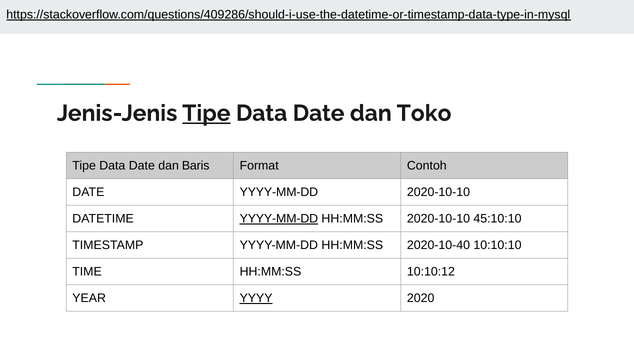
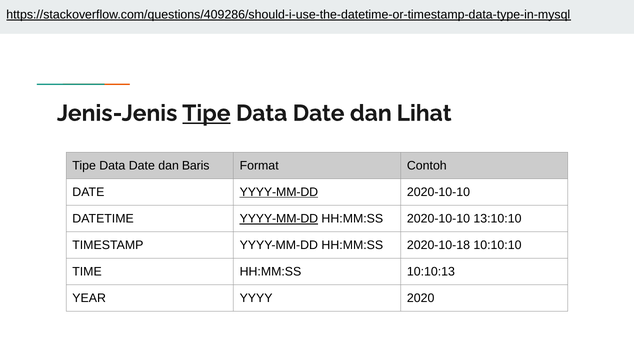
Toko: Toko -> Lihat (424, 113)
YYYY-MM-DD underline: none -> present (279, 192)
45:10:10: 45:10:10 -> 13:10:10 (497, 218)
2020-10-40: 2020-10-40 -> 2020-10-18 (438, 245)
10:10:12: 10:10:12 -> 10:10:13 (431, 271)
YYYY underline: present -> none (256, 298)
